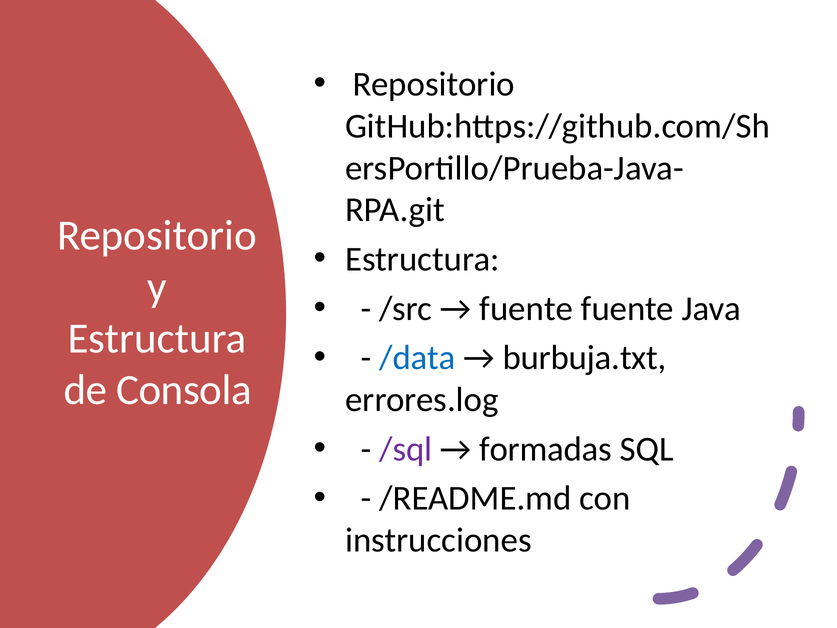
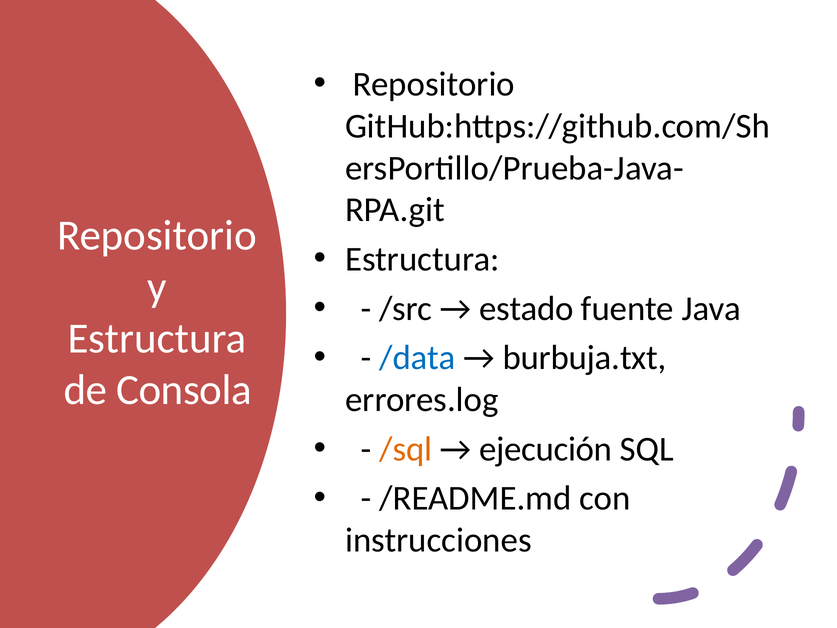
fuente: fuente -> estado (526, 308)
/sql colour: purple -> orange (406, 449)
formadas: formadas -> ejecución (546, 449)
